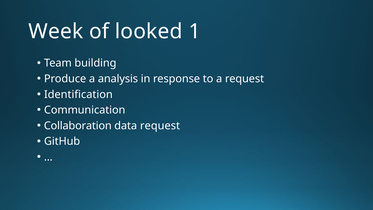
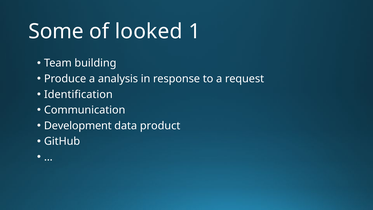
Week: Week -> Some (56, 31)
Collaboration: Collaboration -> Development (78, 126)
data request: request -> product (160, 126)
